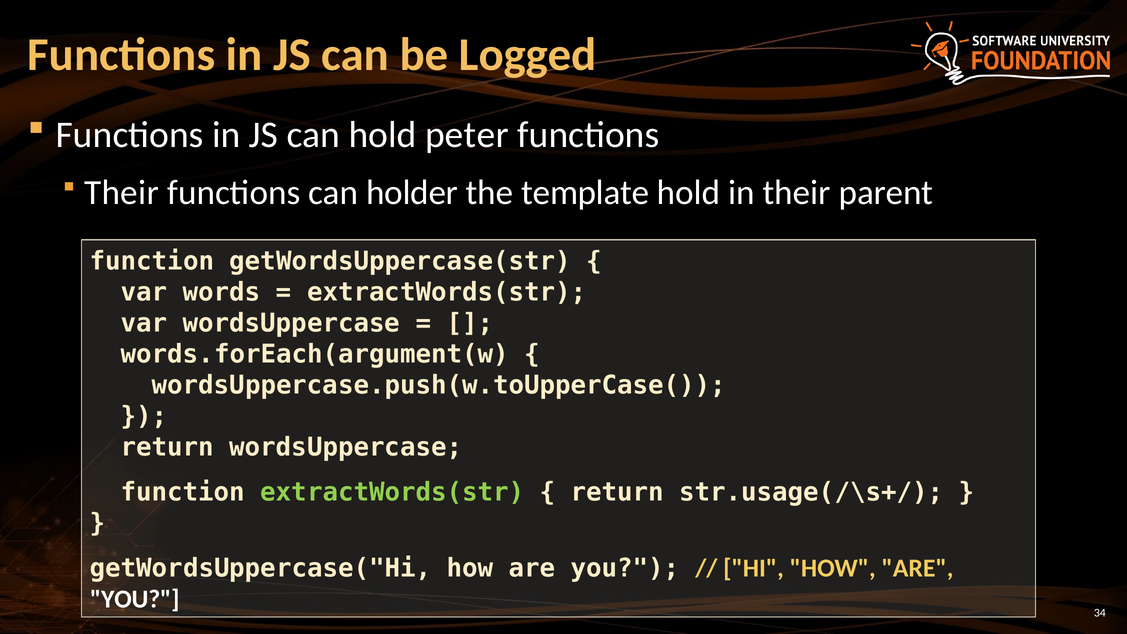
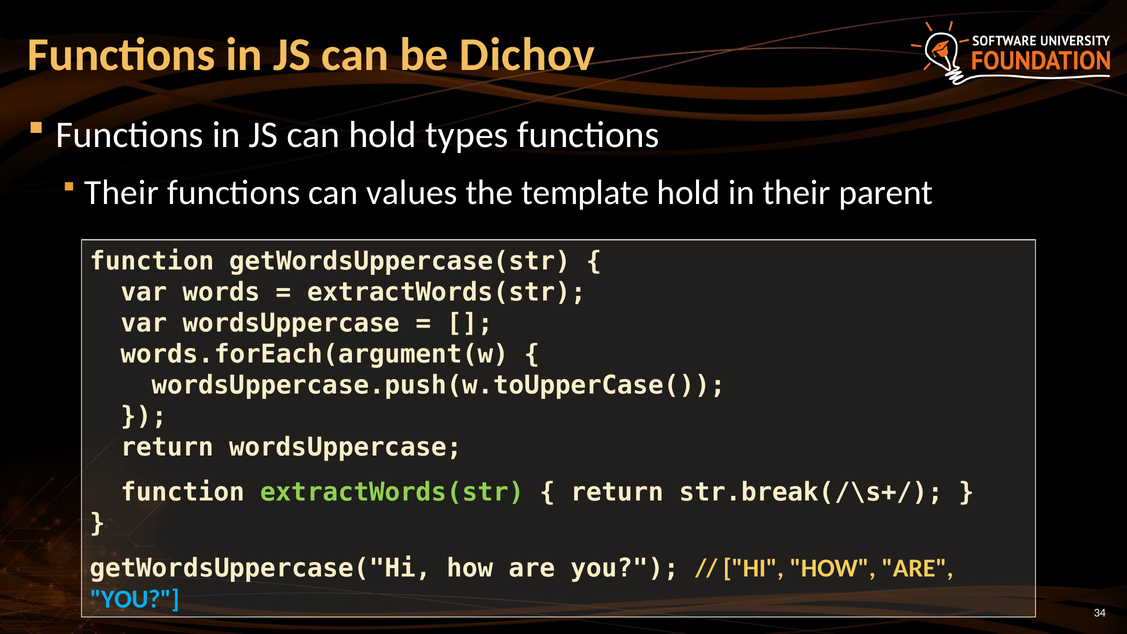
Logged: Logged -> Dichov (527, 55)
peter: peter -> types (467, 135)
holder: holder -> values (412, 193)
str.usage(/\s+/: str.usage(/\s+/ -> str.break(/\s+/ (811, 492)
YOU colour: white -> light blue (135, 599)
